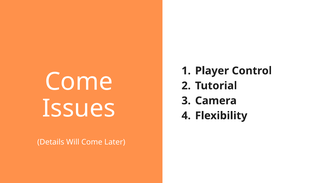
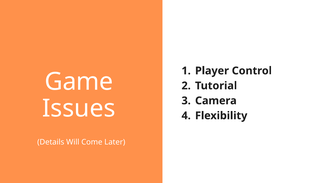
Come: Come -> Game (79, 82)
